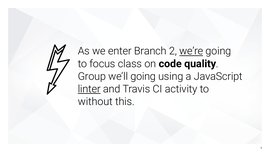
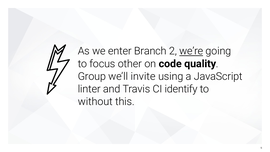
class: class -> other (130, 64)
we’ll going: going -> invite (143, 76)
linter underline: present -> none (89, 89)
activity: activity -> identify (181, 89)
